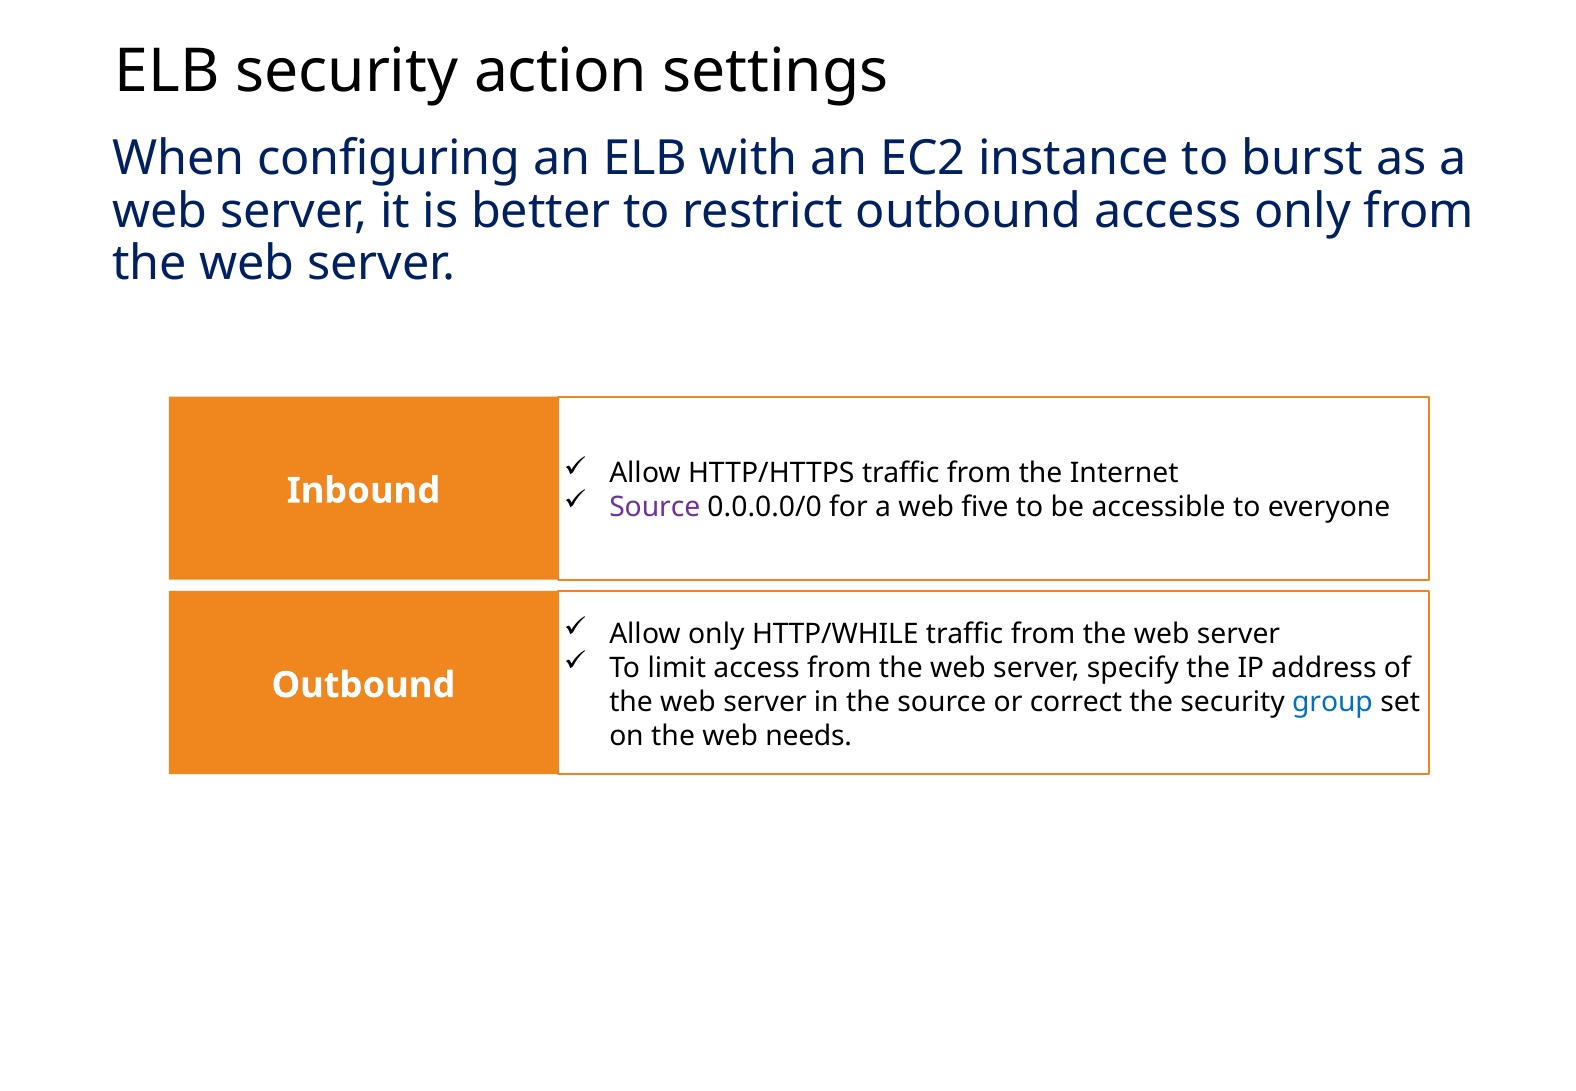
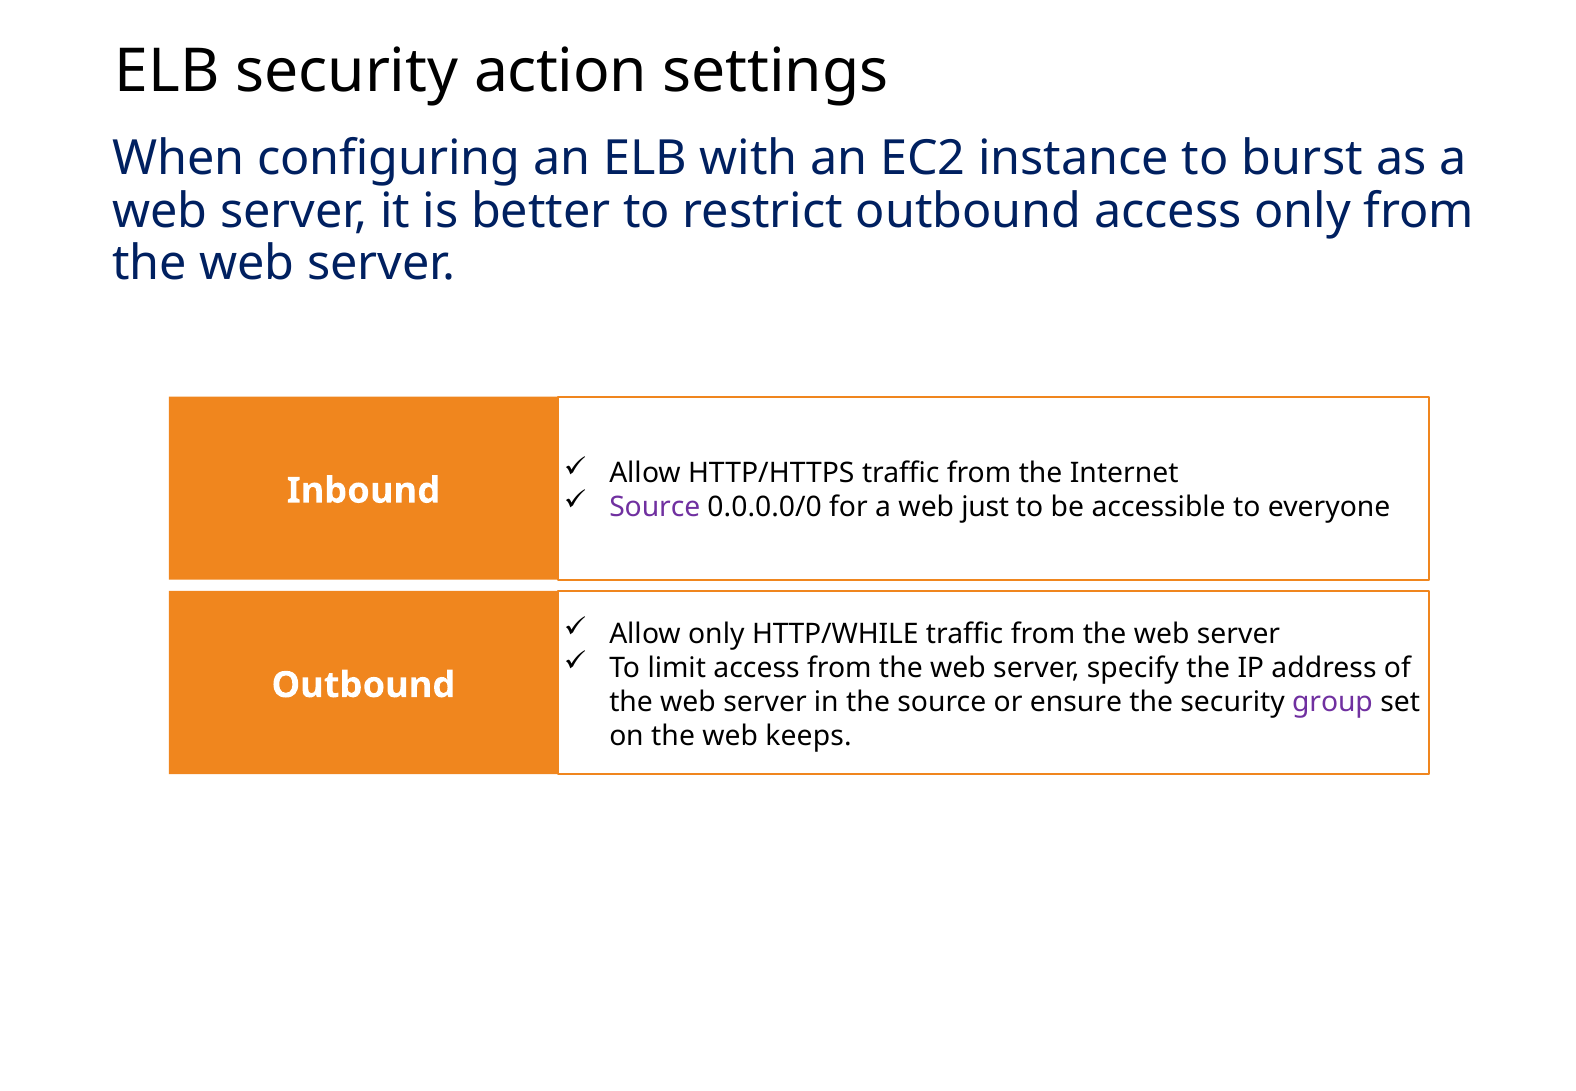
five: five -> just (985, 507)
correct: correct -> ensure (1076, 702)
group colour: blue -> purple (1333, 702)
needs: needs -> keeps (808, 736)
